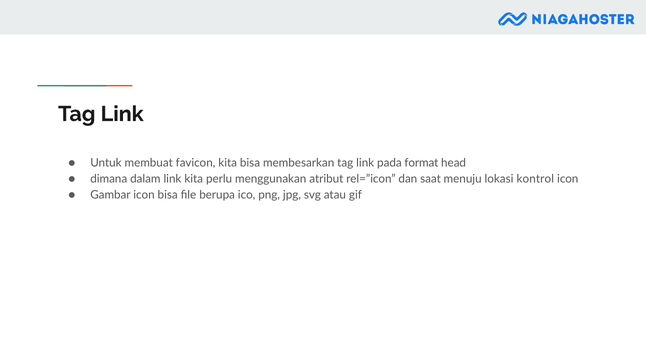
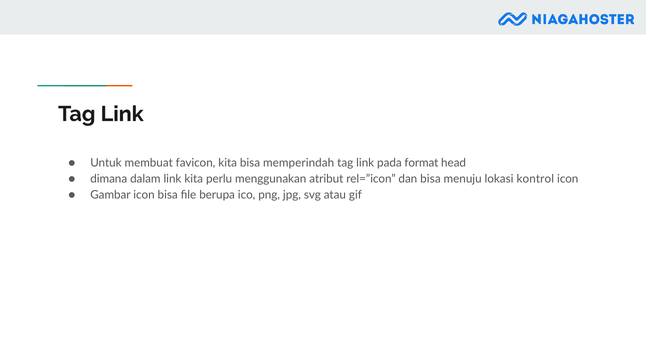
membesarkan: membesarkan -> memperindah (299, 163)
dan saat: saat -> bisa (430, 179)
